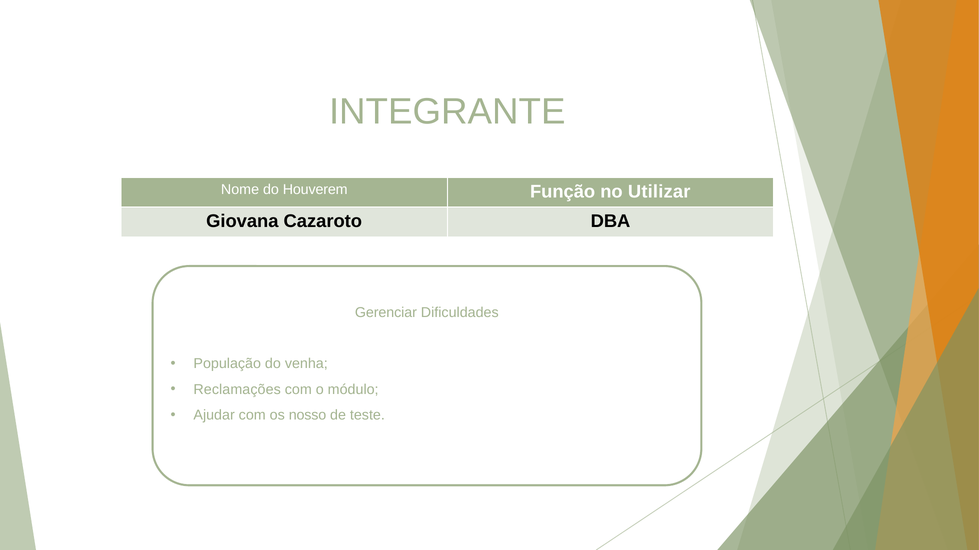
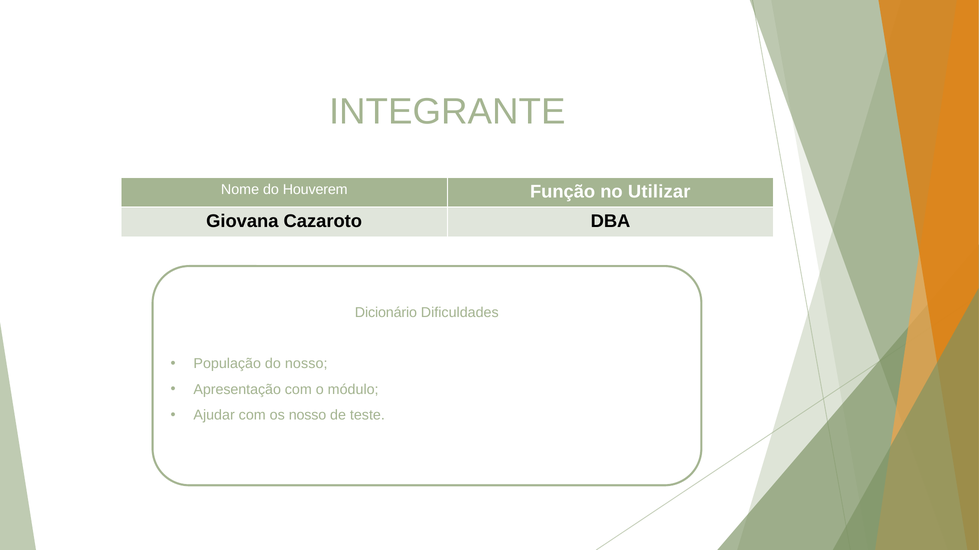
Gerenciar: Gerenciar -> Dicionário (386, 313)
do venha: venha -> nosso (306, 364)
Reclamações: Reclamações -> Apresentação (237, 390)
